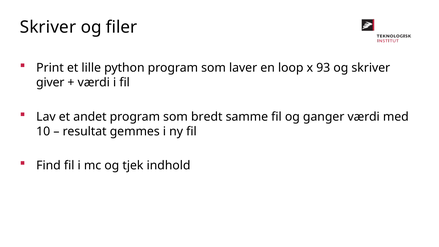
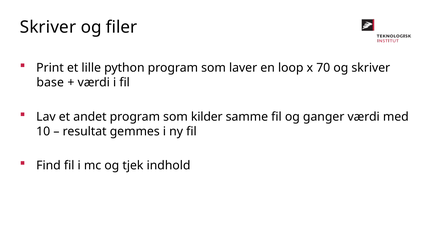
93: 93 -> 70 (323, 68)
giver: giver -> base (50, 83)
bredt: bredt -> kilder (207, 117)
